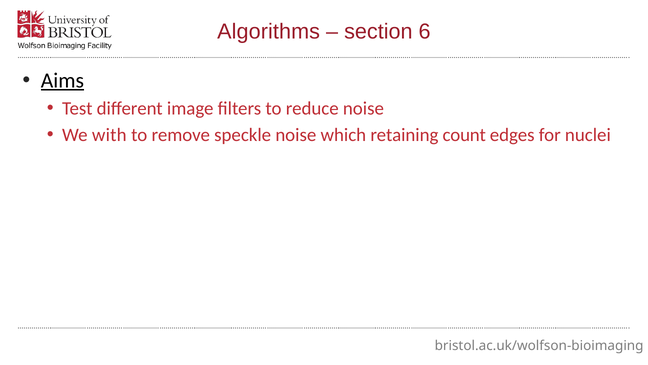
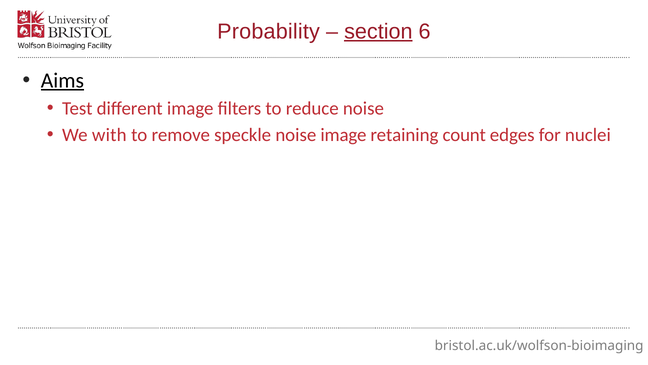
Algorithms: Algorithms -> Probability (269, 32)
section underline: none -> present (378, 32)
noise which: which -> image (343, 135)
